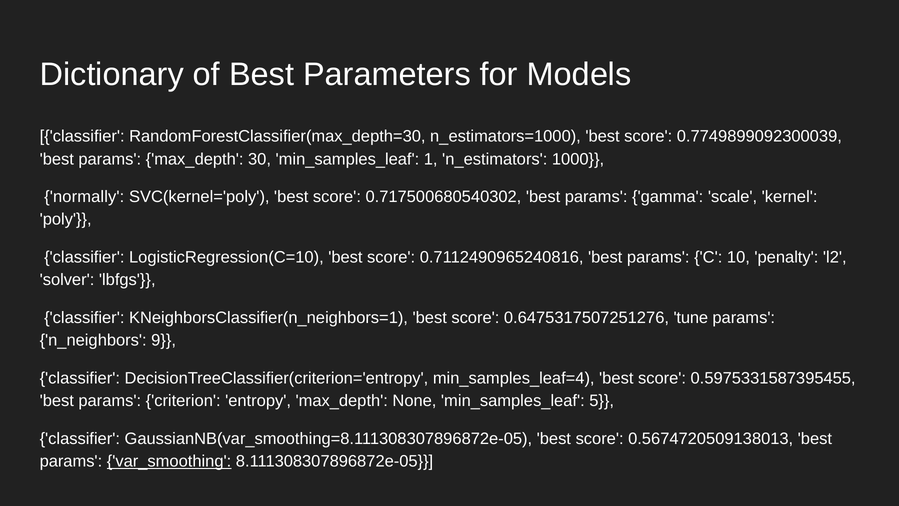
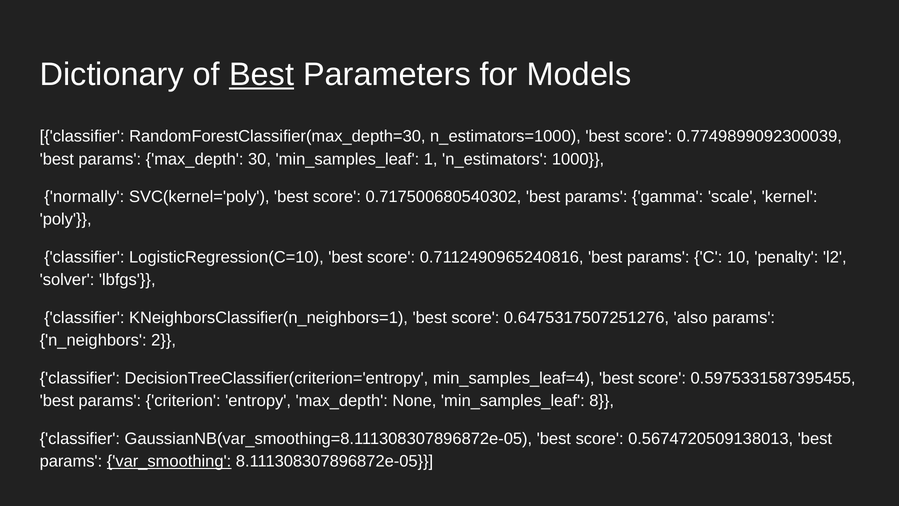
Best underline: none -> present (262, 74)
tune: tune -> also (691, 318)
9: 9 -> 2 (164, 340)
5: 5 -> 8 (602, 401)
